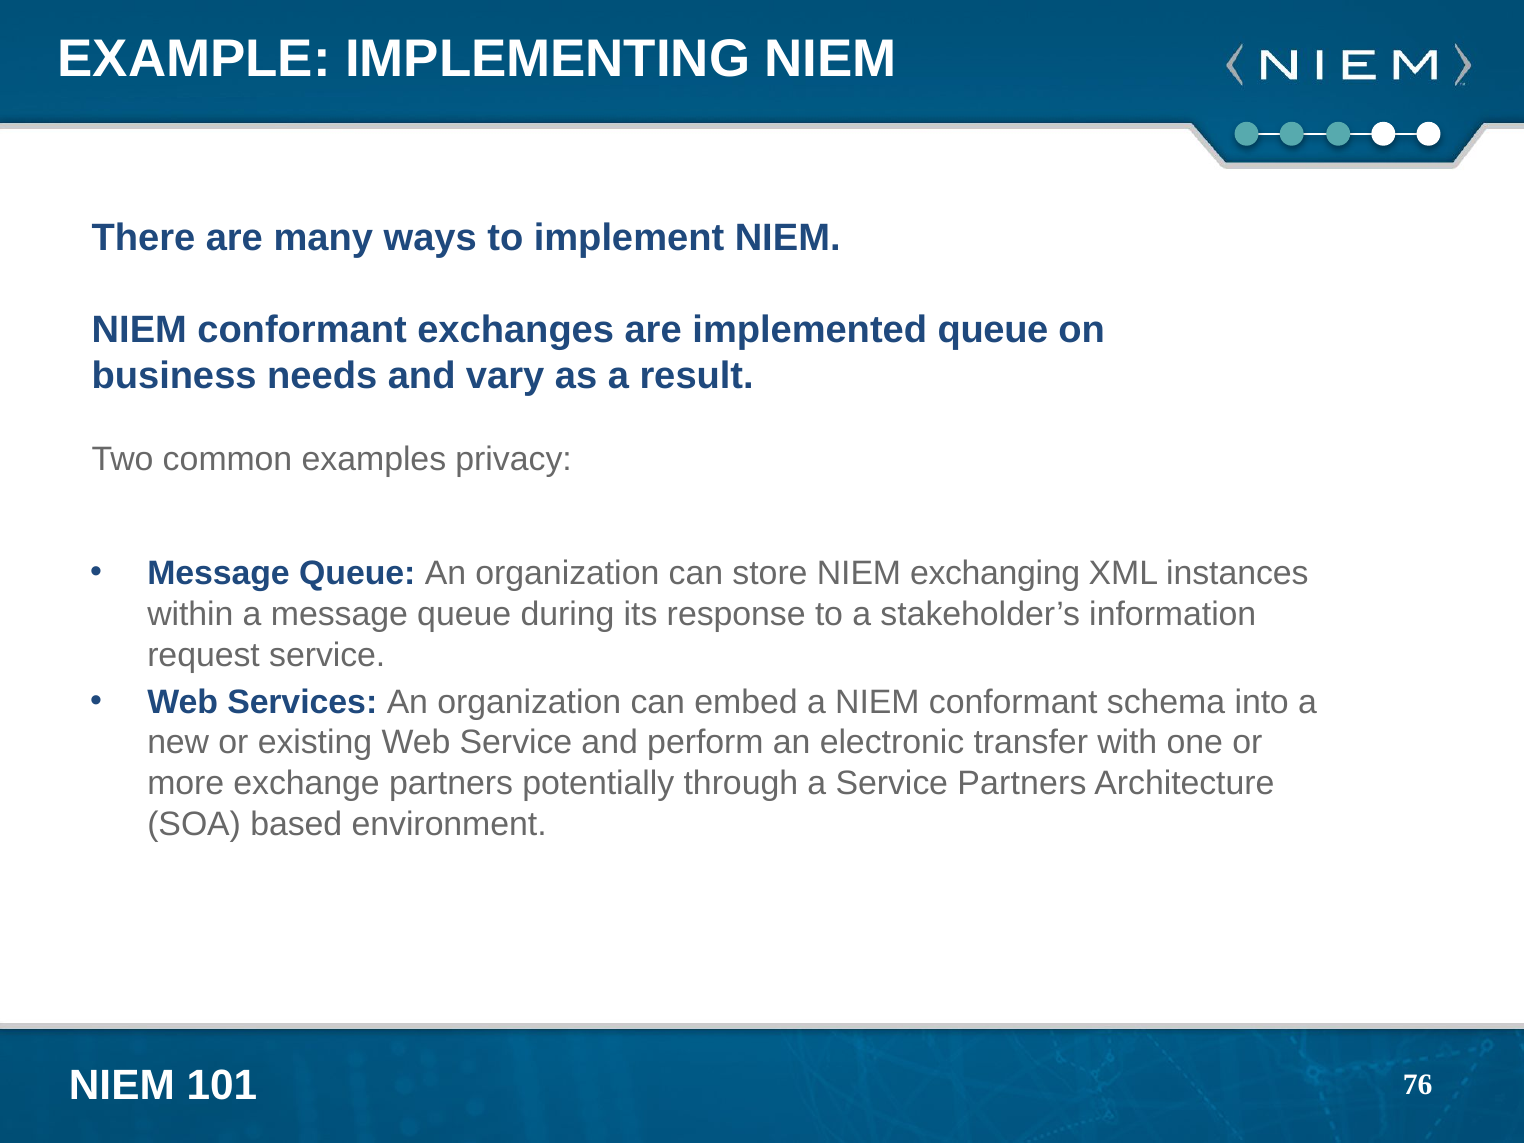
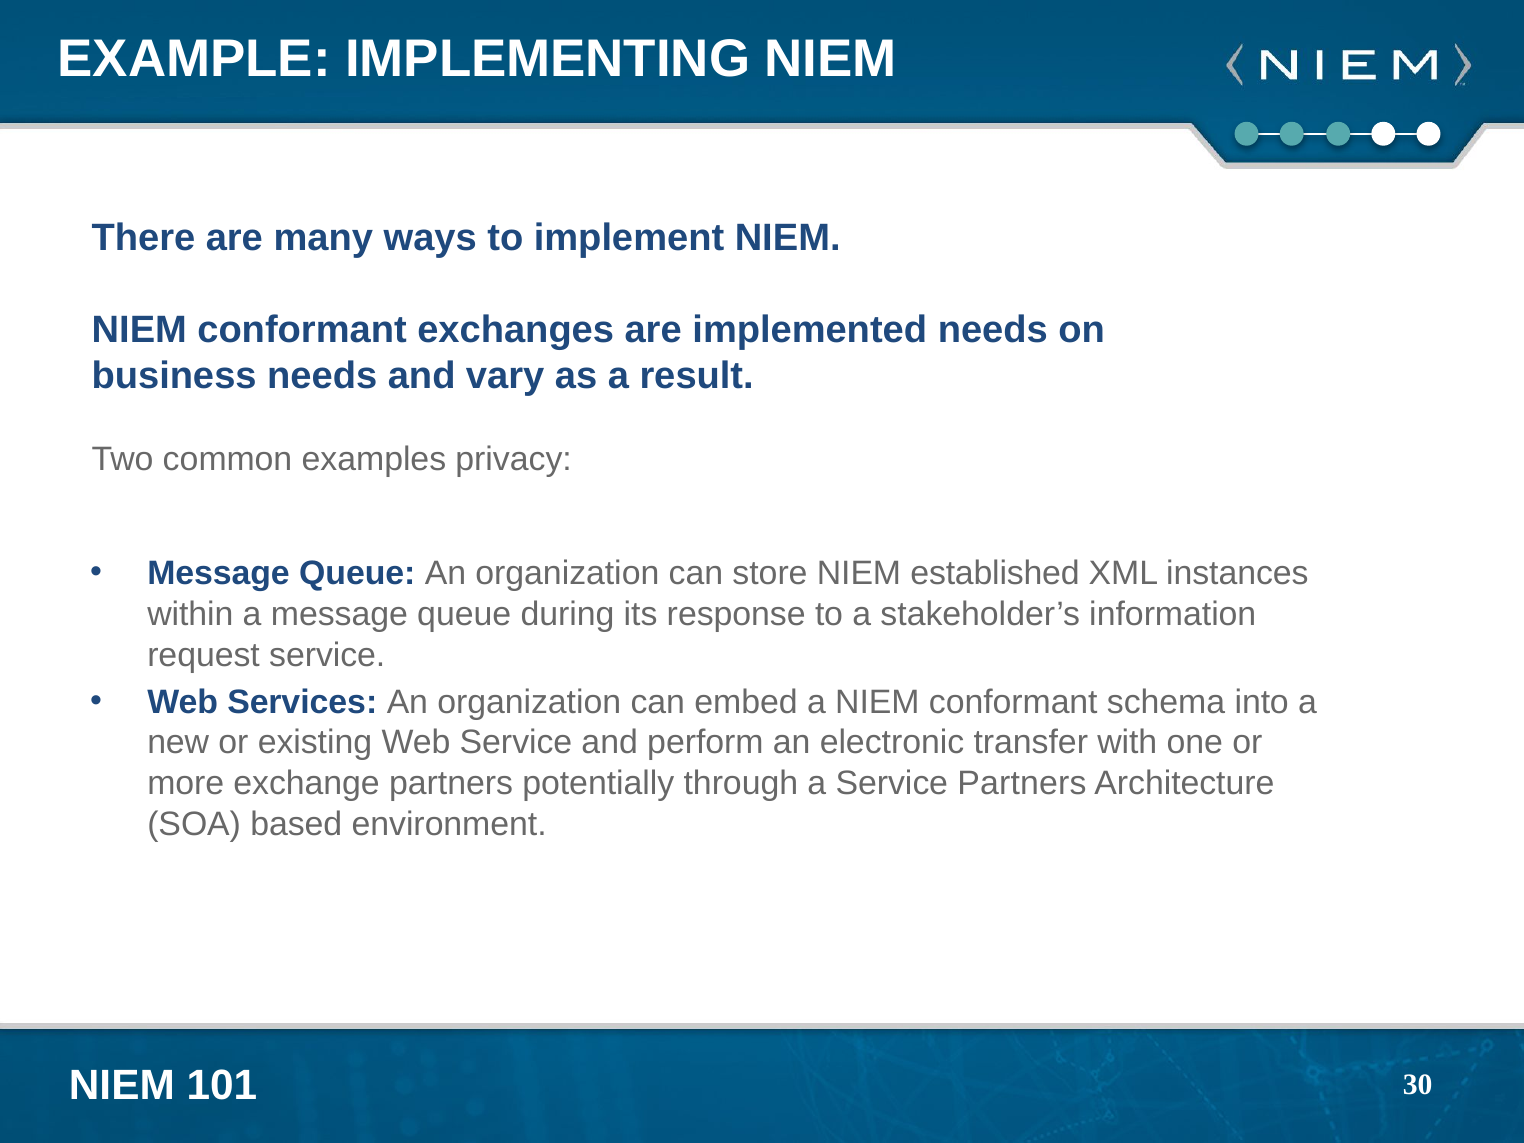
implemented queue: queue -> needs (993, 330)
exchanging: exchanging -> established (995, 574)
76: 76 -> 30 (1418, 1084)
